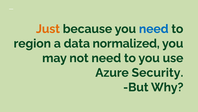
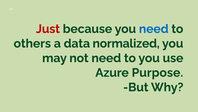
Just colour: orange -> red (48, 29)
region: region -> others (32, 43)
Security: Security -> Purpose (157, 72)
